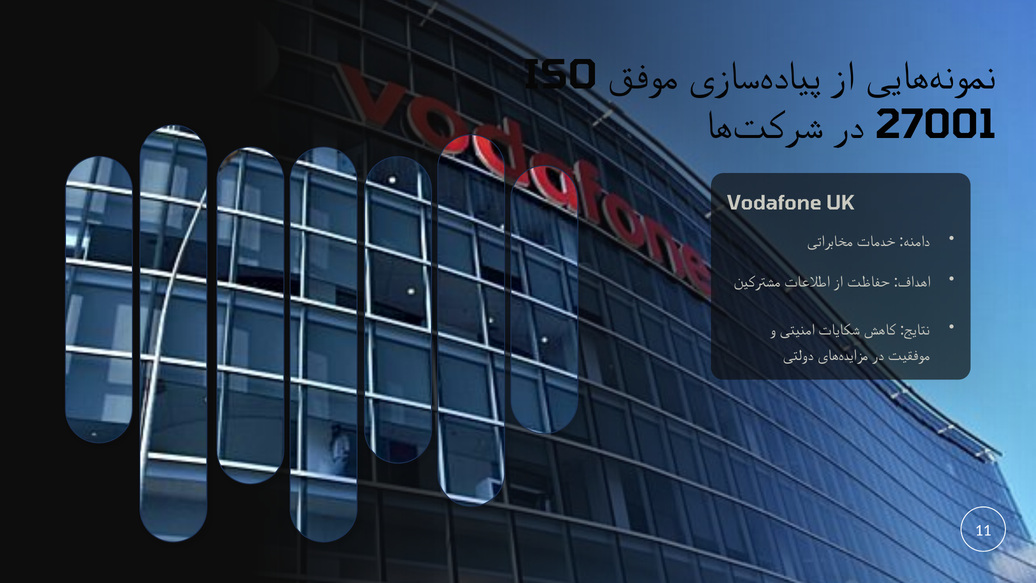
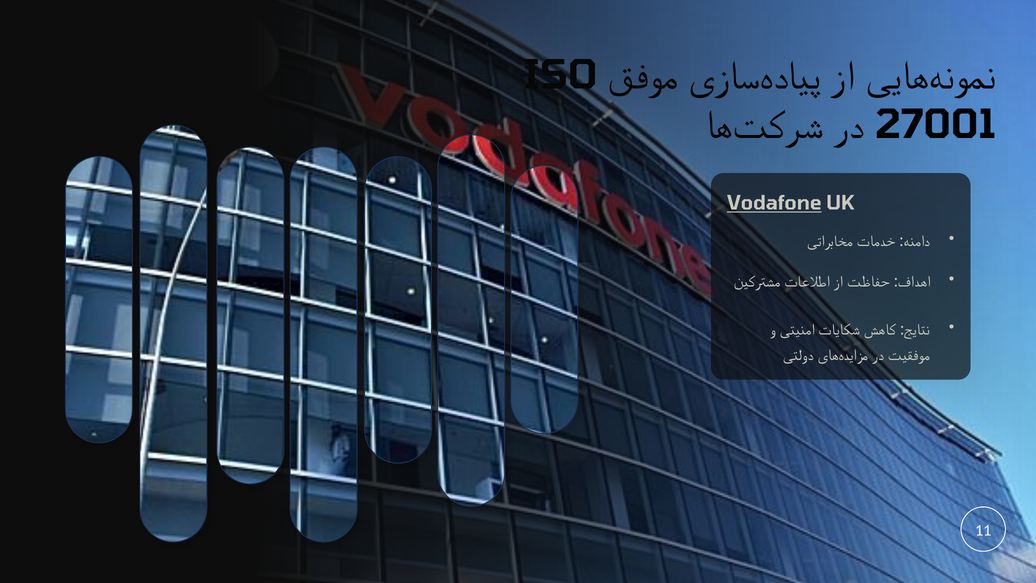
Vodafone underline: none -> present (774, 203)
